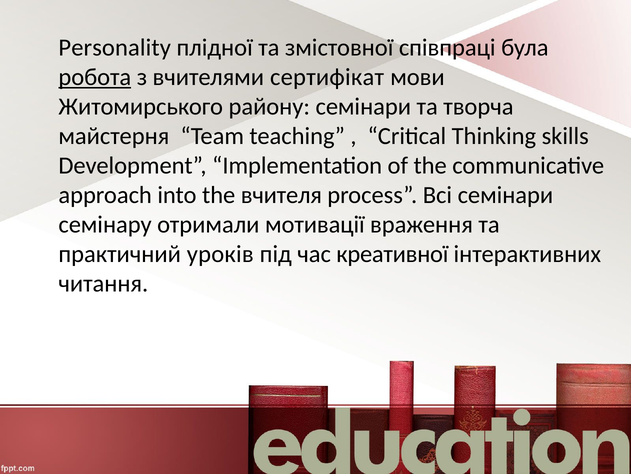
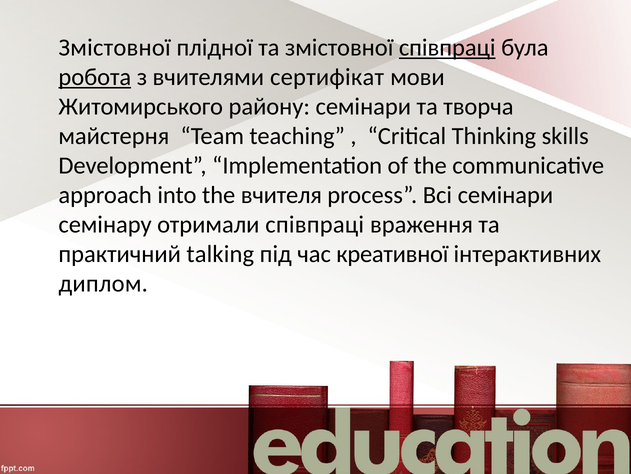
Personality: Personality -> Змістовної (115, 48)
співпраці underline: none -> present (447, 48)
отримали мотивації: мотивації -> співпраці (315, 224)
уроків: уроків -> talking (220, 254)
читання: читання -> диплом (103, 283)
